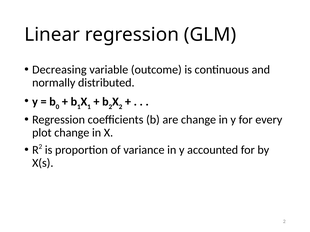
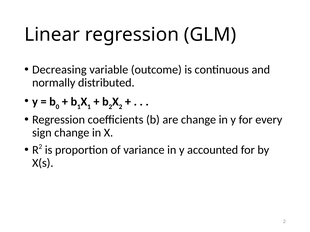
plot: plot -> sign (42, 133)
